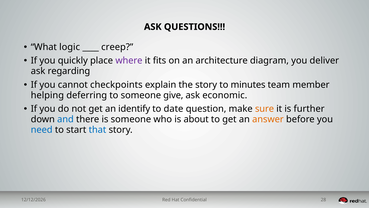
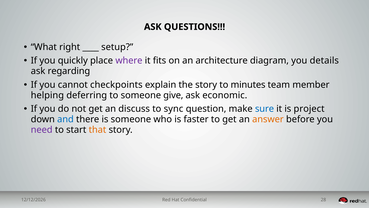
logic: logic -> right (70, 47)
creep: creep -> setup (117, 47)
deliver: deliver -> details (324, 60)
identify: identify -> discuss (134, 109)
date: date -> sync (173, 109)
sure colour: orange -> blue (264, 109)
further: further -> project (309, 109)
about: about -> faster (196, 119)
need colour: blue -> purple (42, 130)
that colour: blue -> orange (97, 130)
